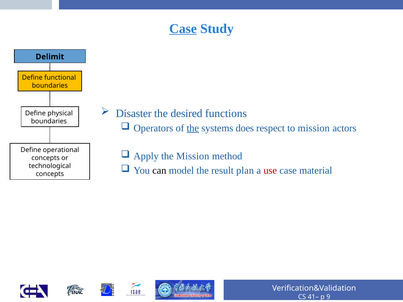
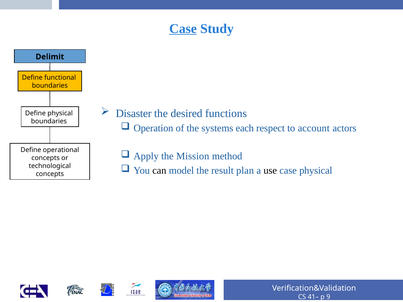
Operators: Operators -> Operation (153, 128)
the underline: present -> none (193, 128)
does: does -> each (245, 128)
to mission: mission -> account (314, 128)
use colour: red -> black (270, 171)
case material: material -> physical (316, 171)
